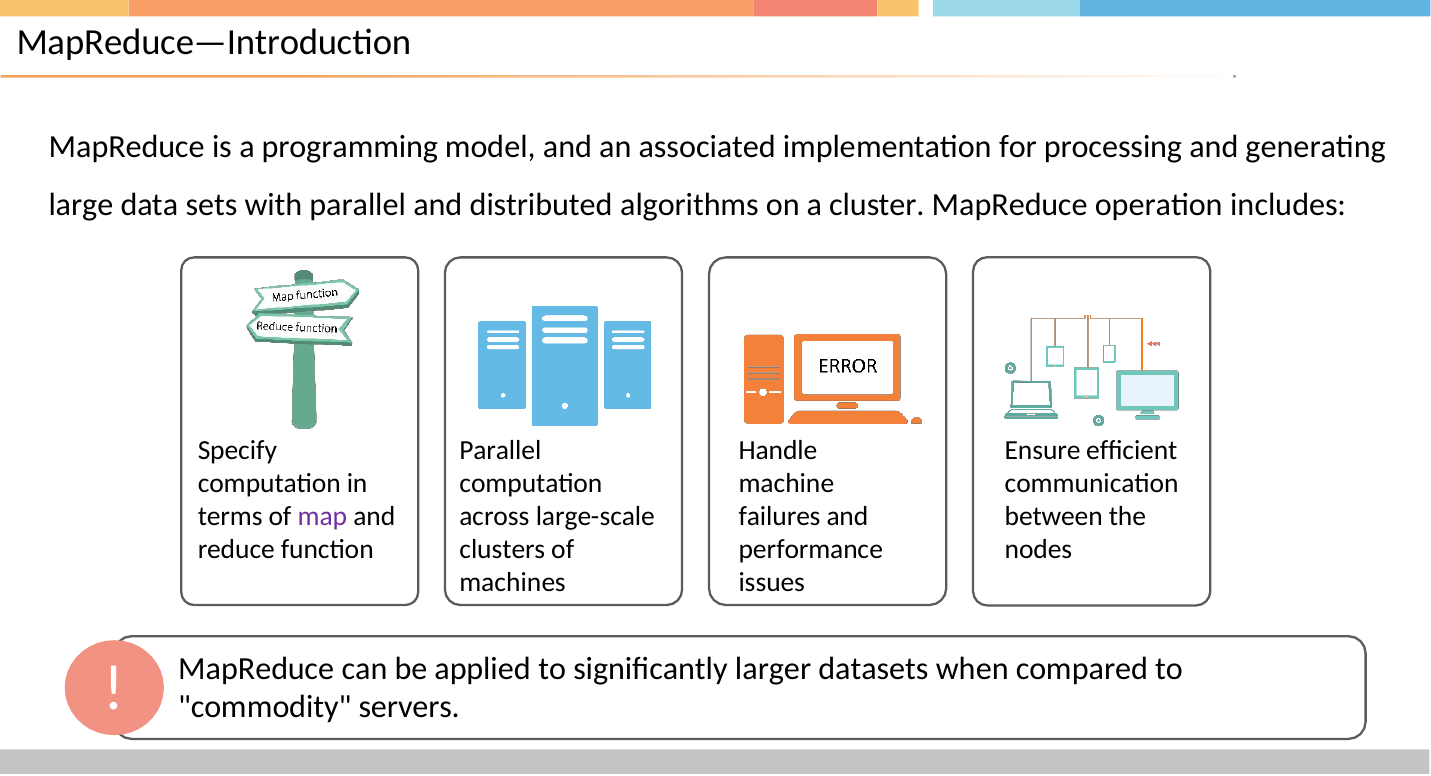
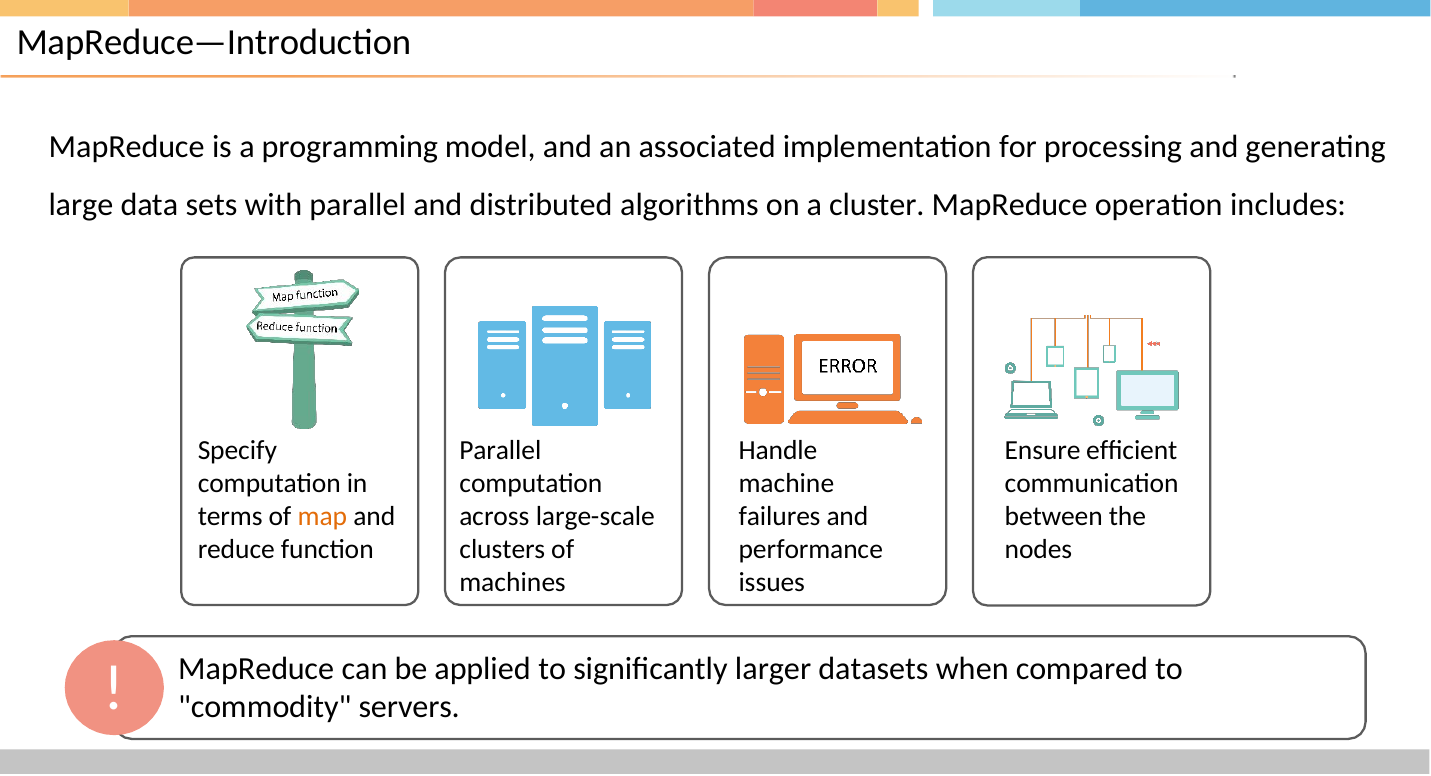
map colour: purple -> orange (322, 517)
